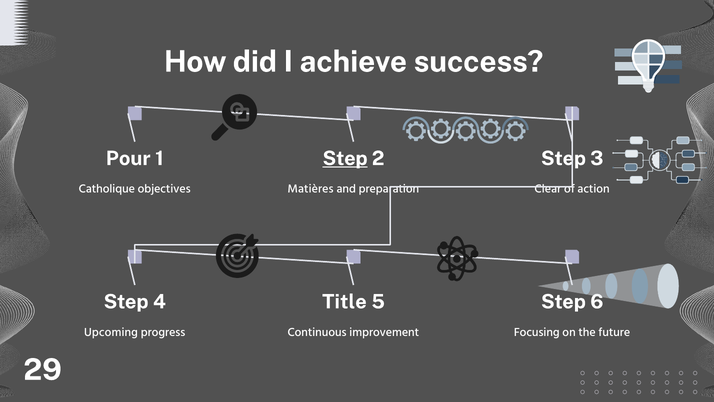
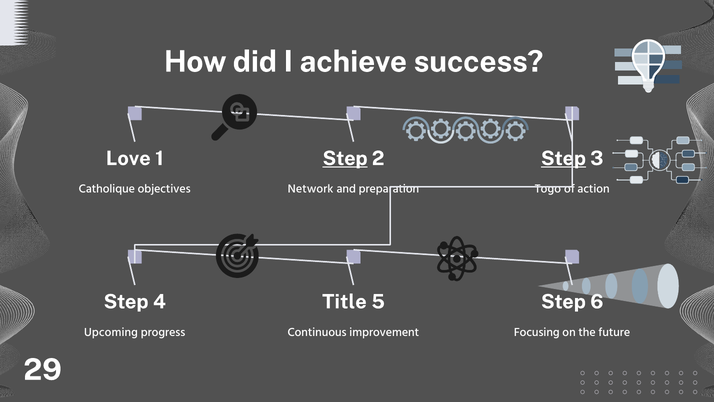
Pour: Pour -> Love (128, 158)
Step underline: none -> present (563, 158)
Matières: Matières -> Network (311, 189)
Clear: Clear -> Togo (548, 189)
